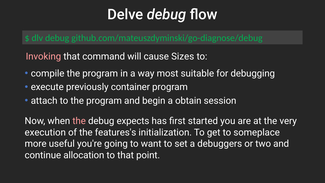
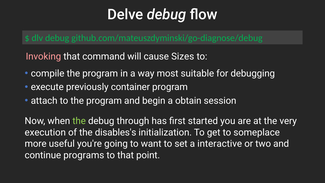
the colour: pink -> light green (79, 121)
expects: expects -> through (133, 121)
features's: features's -> disables's (116, 132)
debuggers: debuggers -> interactive (220, 144)
allocation: allocation -> programs (84, 155)
